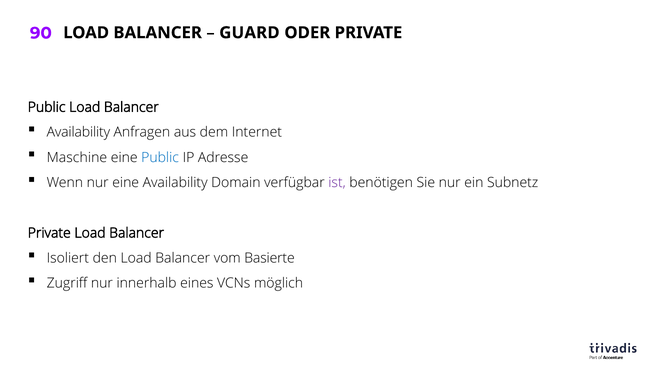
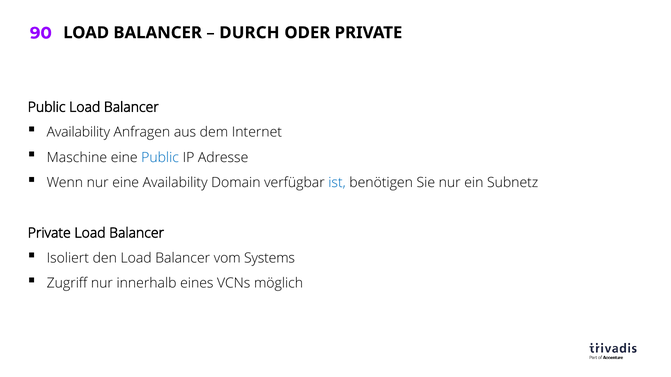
GUARD: GUARD -> DURCH (249, 33)
ist colour: purple -> blue (337, 183)
Basierte: Basierte -> Systems (270, 258)
